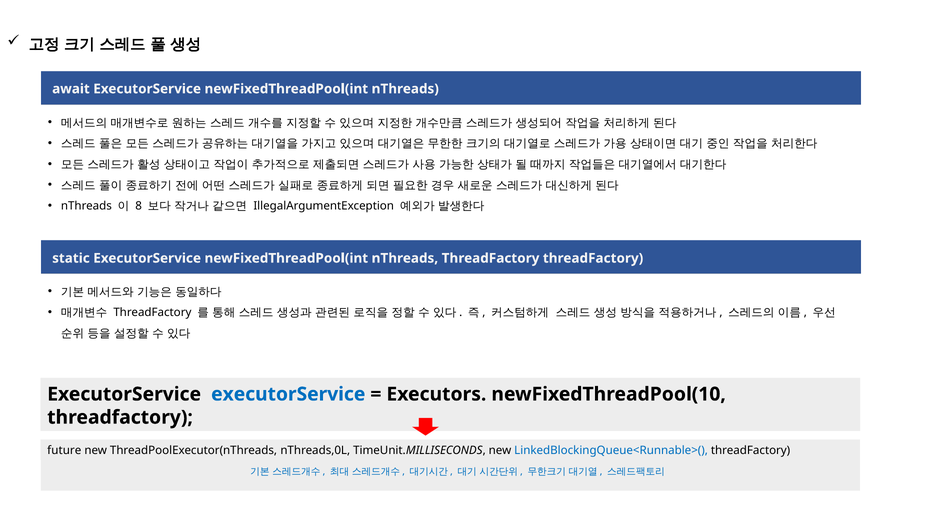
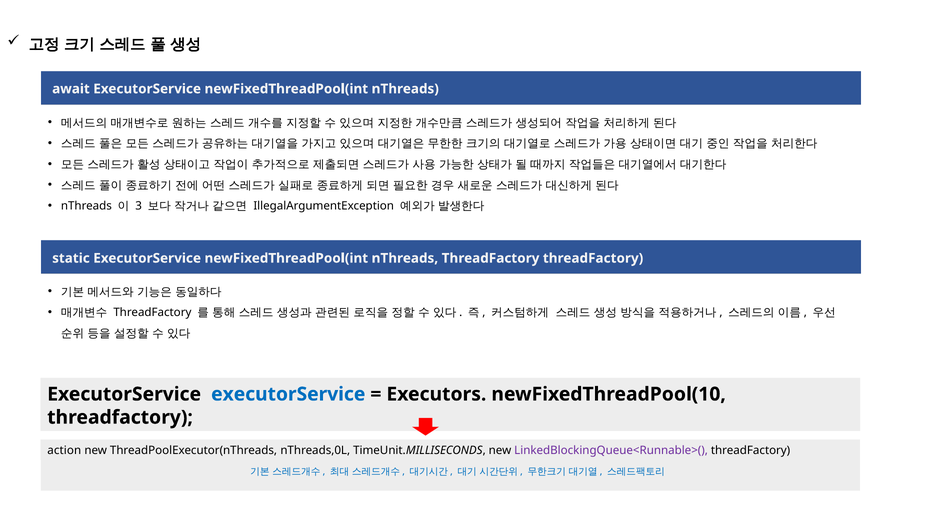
8: 8 -> 3 (139, 206)
future: future -> action (64, 450)
LinkedBlockingQueue<Runnable>( colour: blue -> purple (611, 450)
